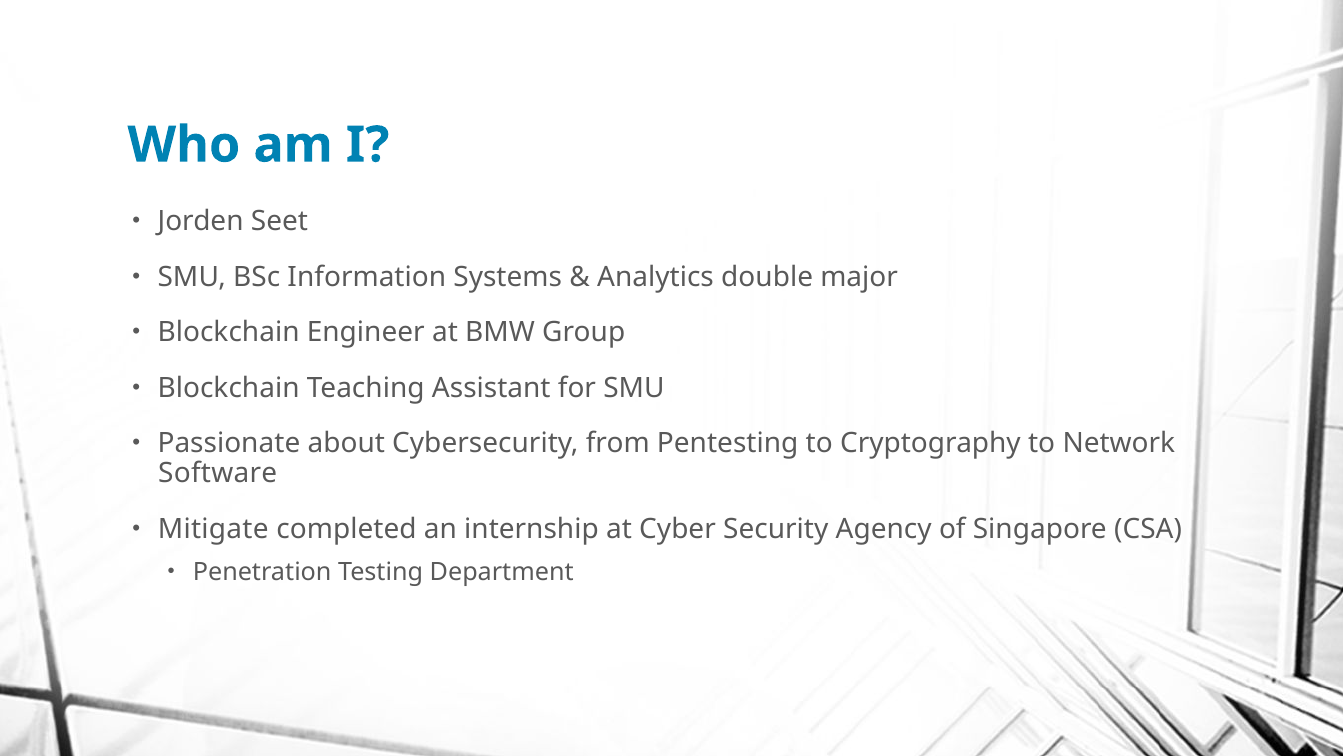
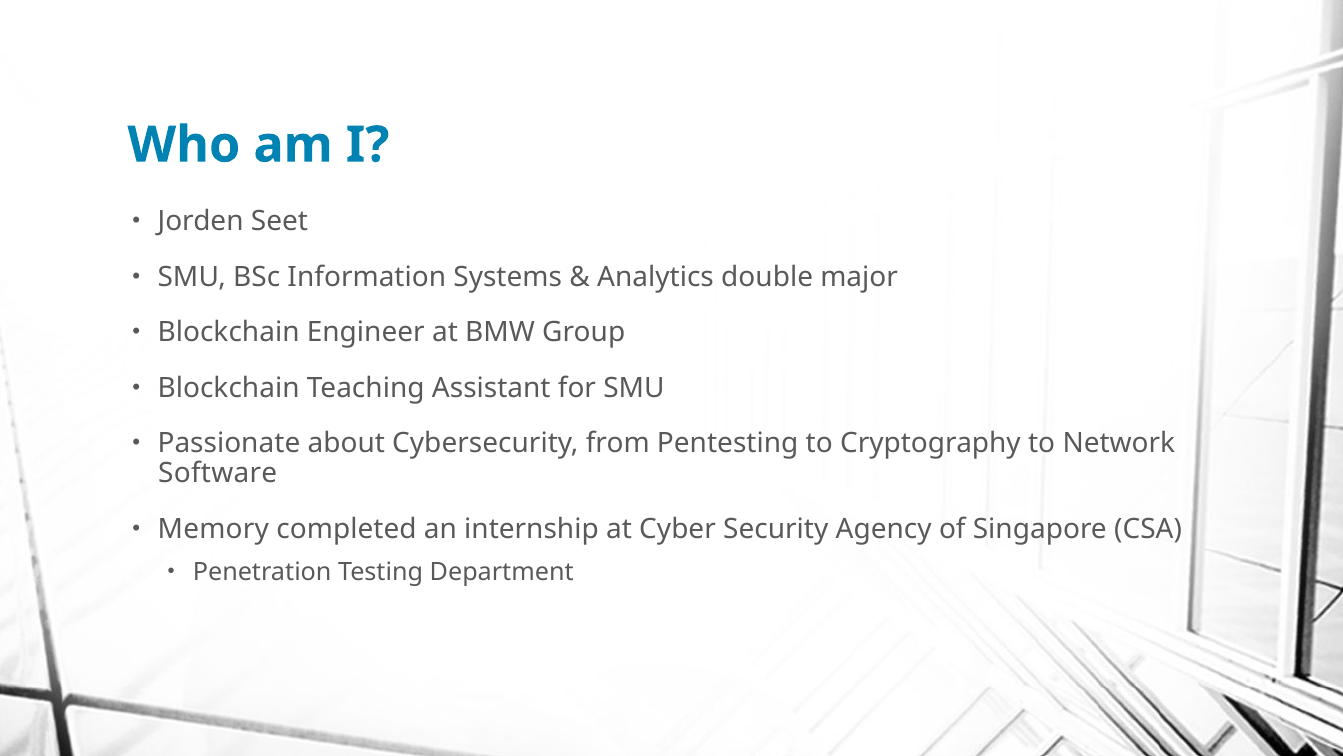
Mitigate: Mitigate -> Memory (213, 529)
